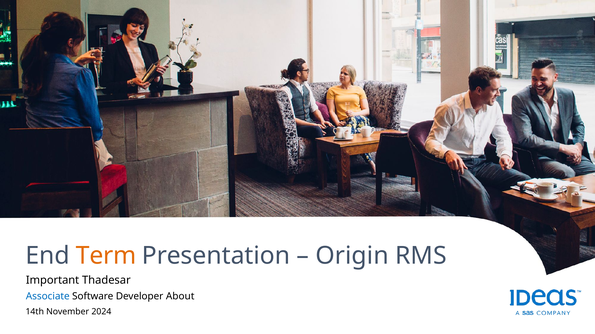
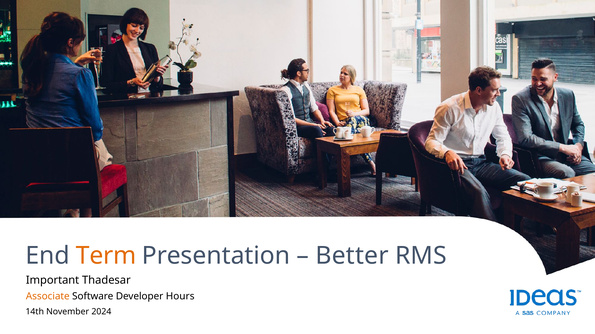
Origin: Origin -> Better (352, 256)
Associate colour: blue -> orange (48, 297)
About: About -> Hours (180, 297)
